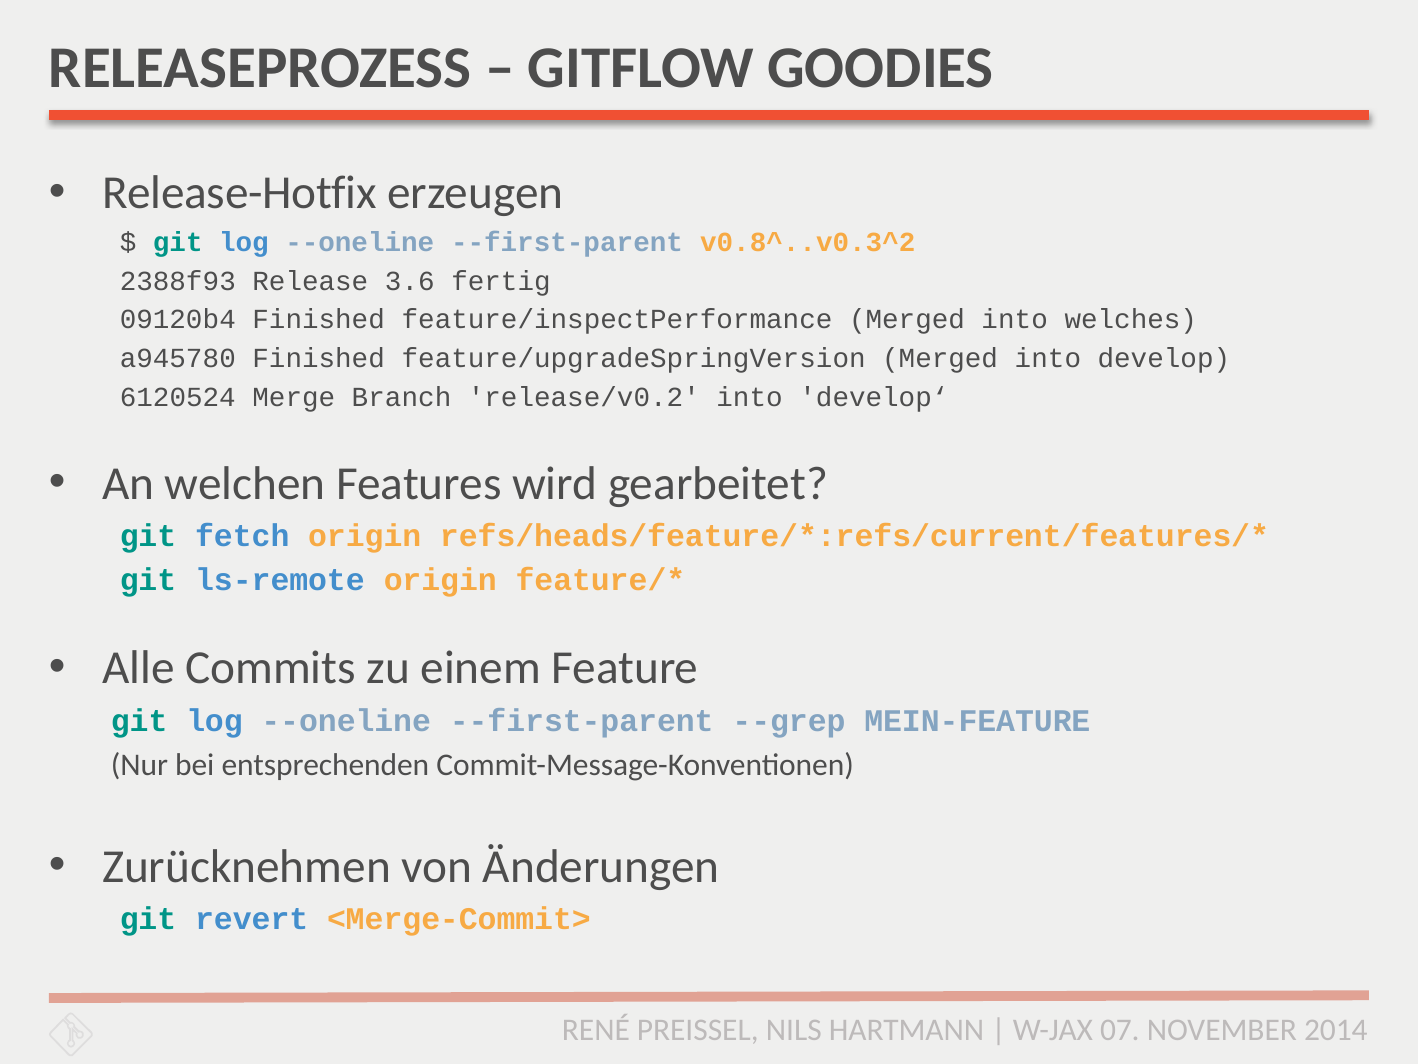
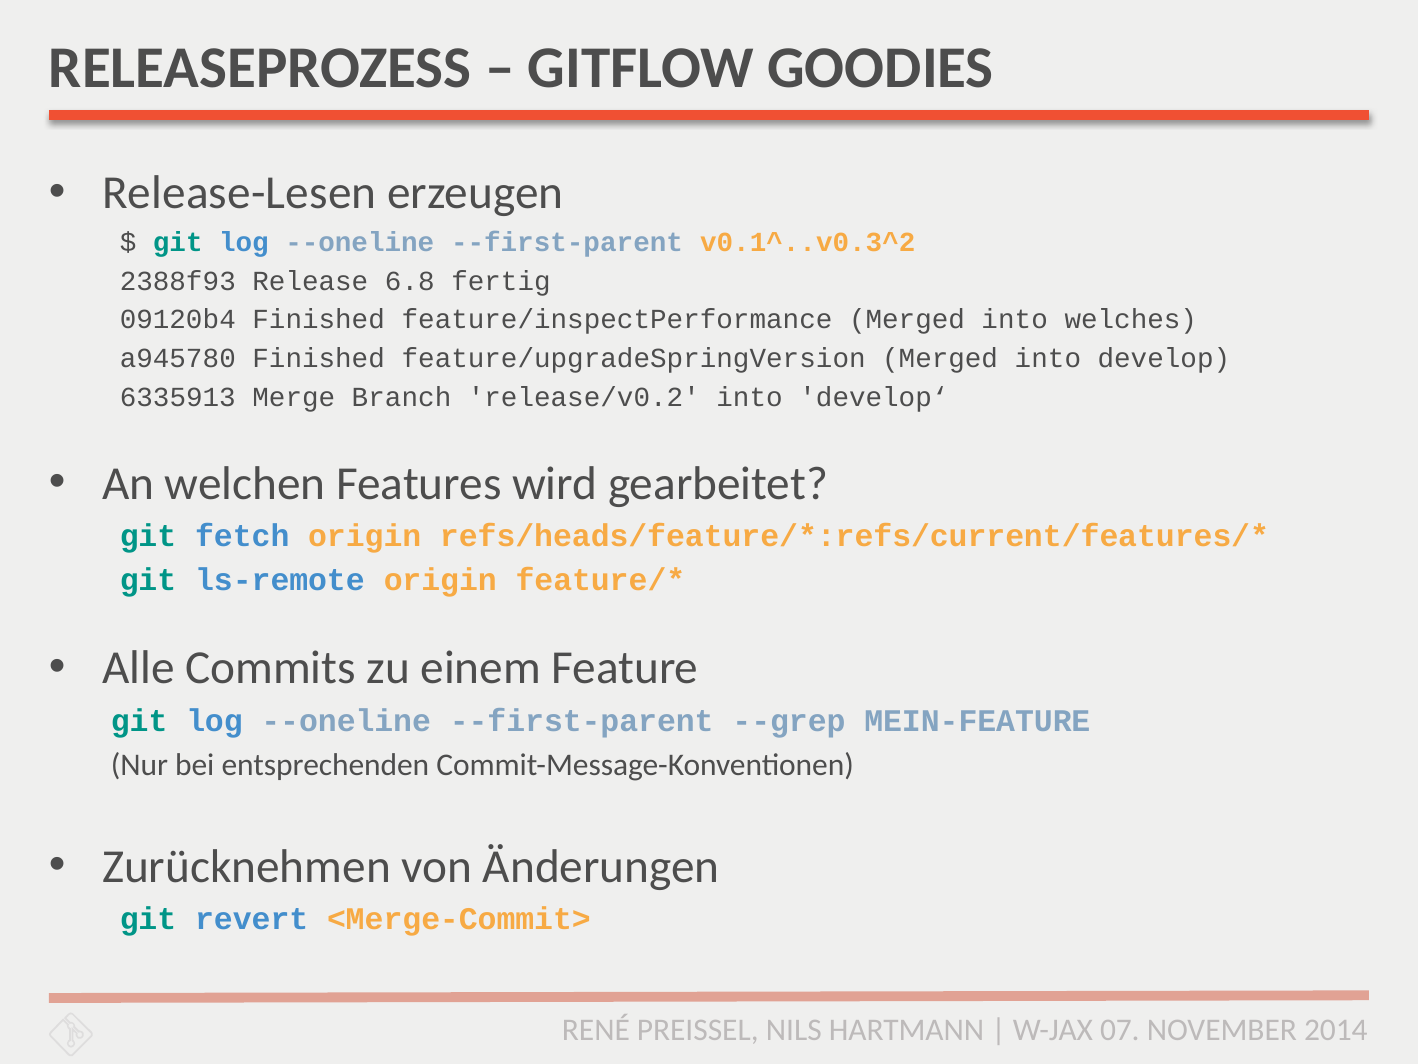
Release-Hotfix: Release-Hotfix -> Release-Lesen (239, 193)
v0.8^..v0.3^2: v0.8^..v0.3^2 -> v0.1^..v0.3^2 (808, 242)
3.6: 3.6 -> 6.8 (410, 281)
6120524: 6120524 -> 6335913 (178, 397)
